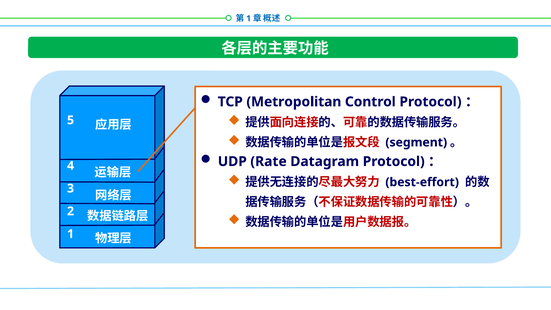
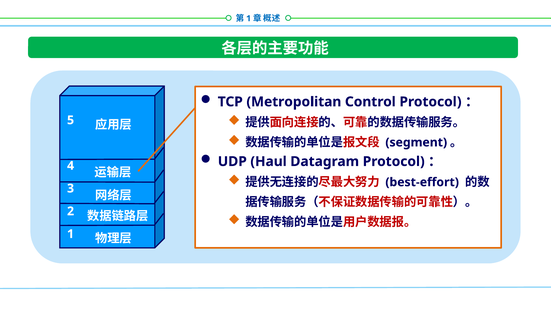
Rate: Rate -> Haul (269, 161)
